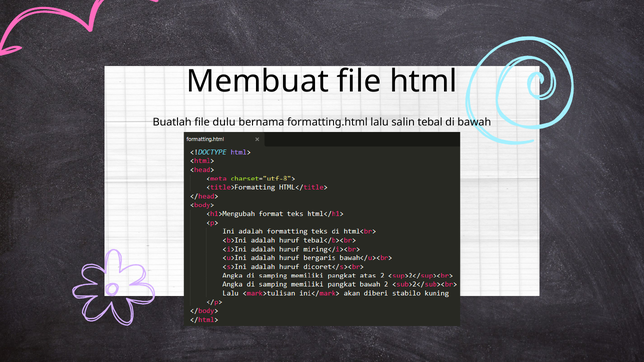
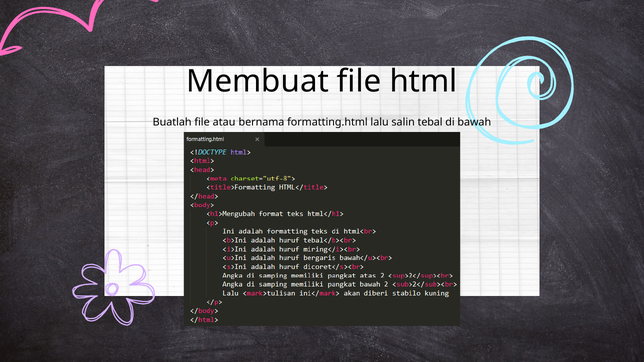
dulu: dulu -> atau (224, 122)
